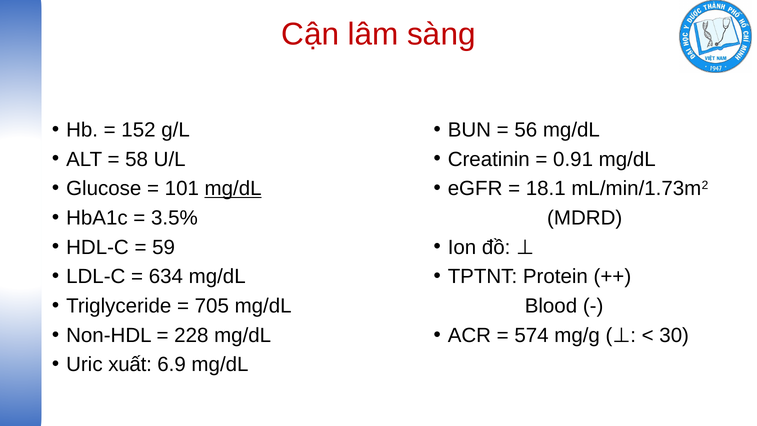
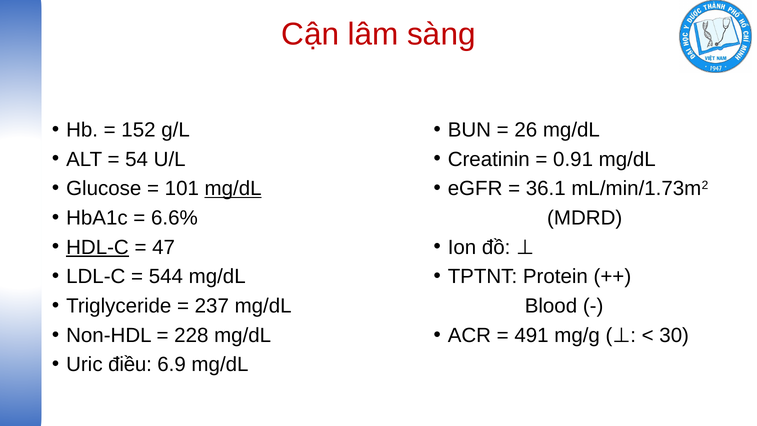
56: 56 -> 26 (526, 130)
58: 58 -> 54 (137, 159)
18.1: 18.1 -> 36.1 (546, 189)
3.5%: 3.5% -> 6.6% (174, 218)
HDL-C underline: none -> present (97, 247)
59: 59 -> 47 (164, 247)
634: 634 -> 544 (166, 277)
705: 705 -> 237 (212, 306)
574: 574 -> 491 (532, 335)
xuất: xuất -> điều (130, 365)
